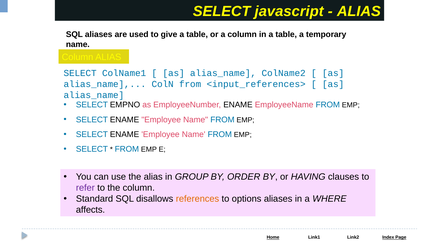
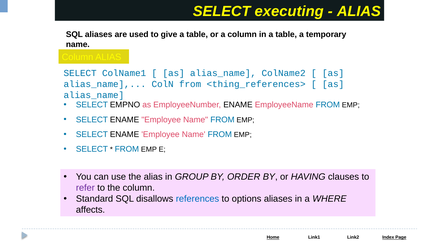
javascript: javascript -> executing (289, 11)
<input_references>: <input_references> -> <thing_references> (256, 84)
references colour: orange -> blue (197, 199)
